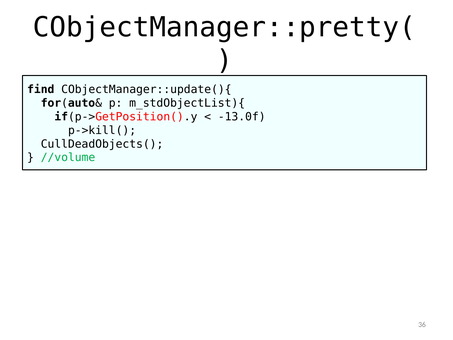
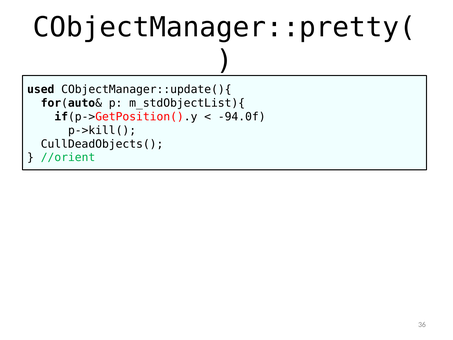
find: find -> used (41, 89)
-13.0f: -13.0f -> -94.0f (242, 117)
//volume: //volume -> //orient (68, 157)
